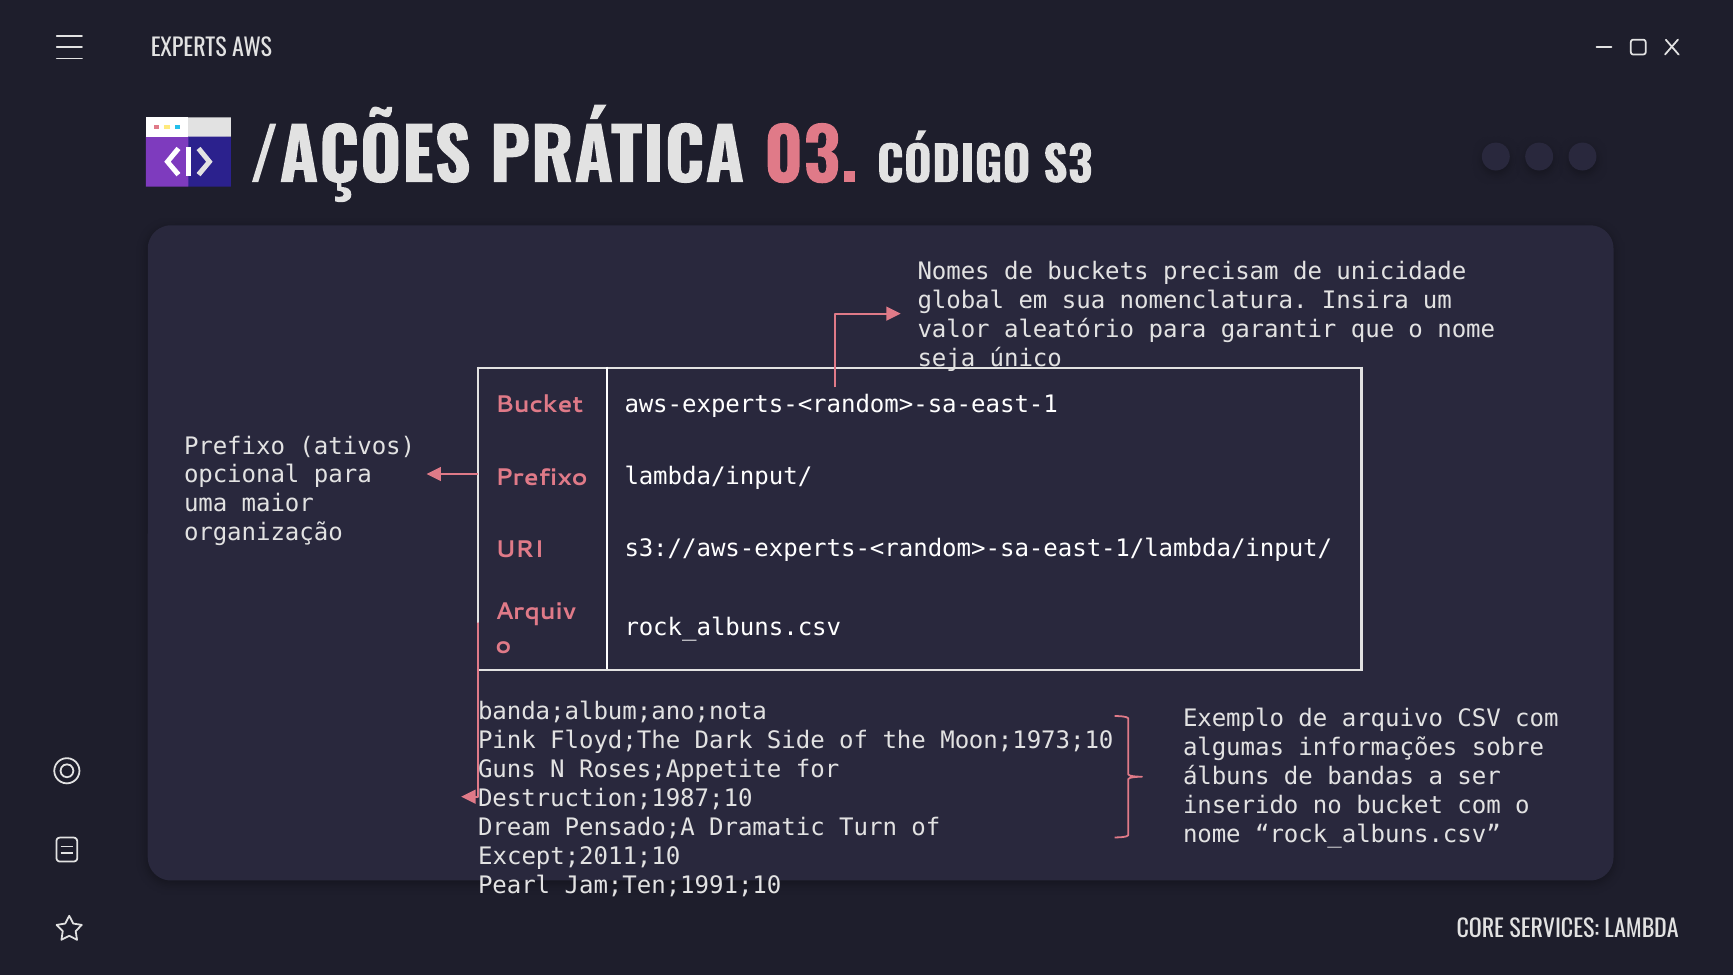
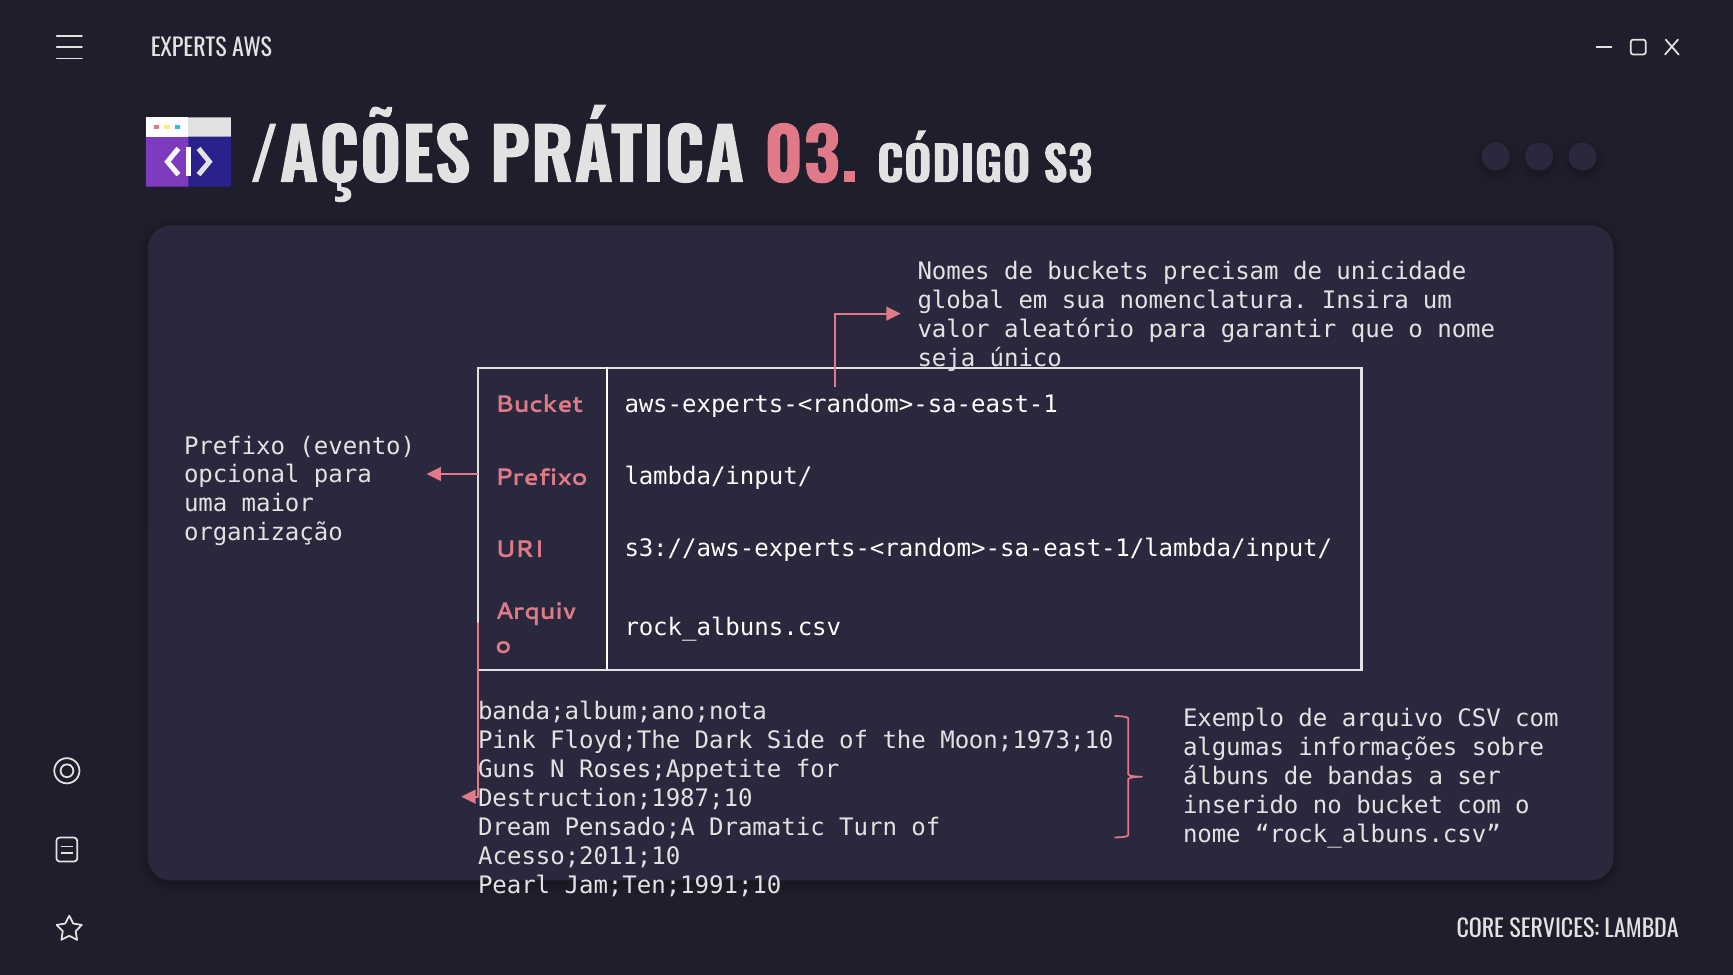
ativos: ativos -> evento (357, 446)
Except;2011;10: Except;2011;10 -> Acesso;2011;10 (579, 856)
